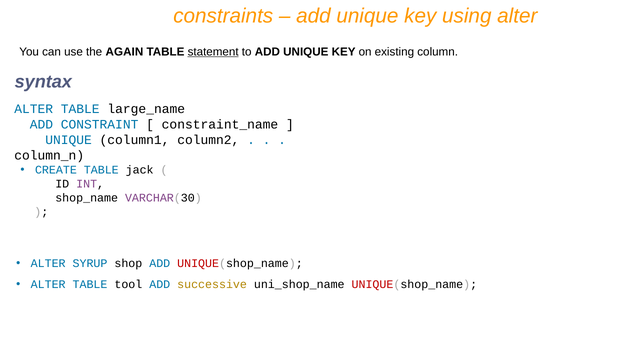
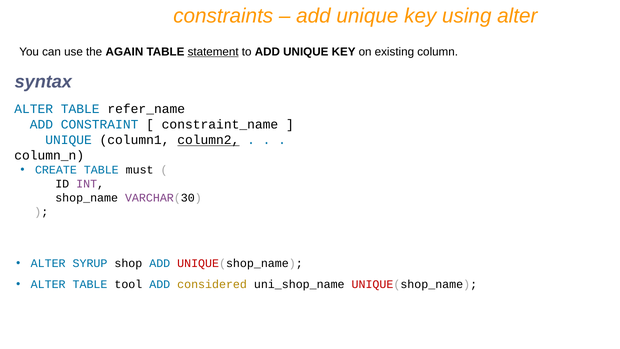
large_name: large_name -> refer_name (146, 109)
column2 underline: none -> present (208, 140)
jack: jack -> must (140, 170)
successive: successive -> considered (212, 284)
